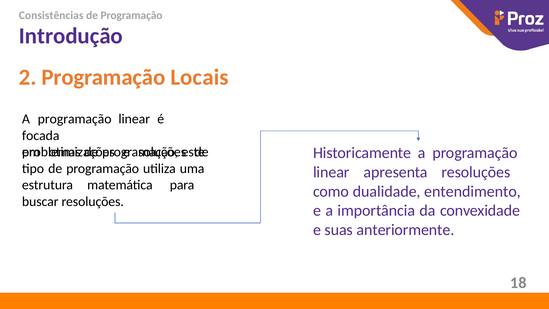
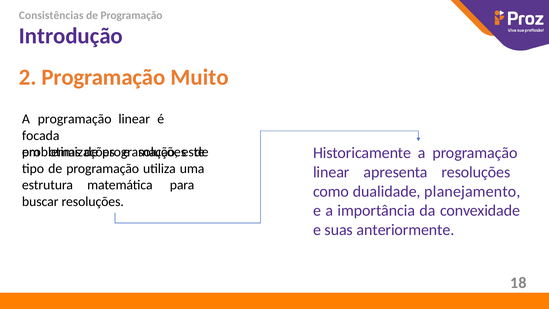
Locais: Locais -> Muito (200, 77)
entendimento: entendimento -> planejamento (472, 191)
